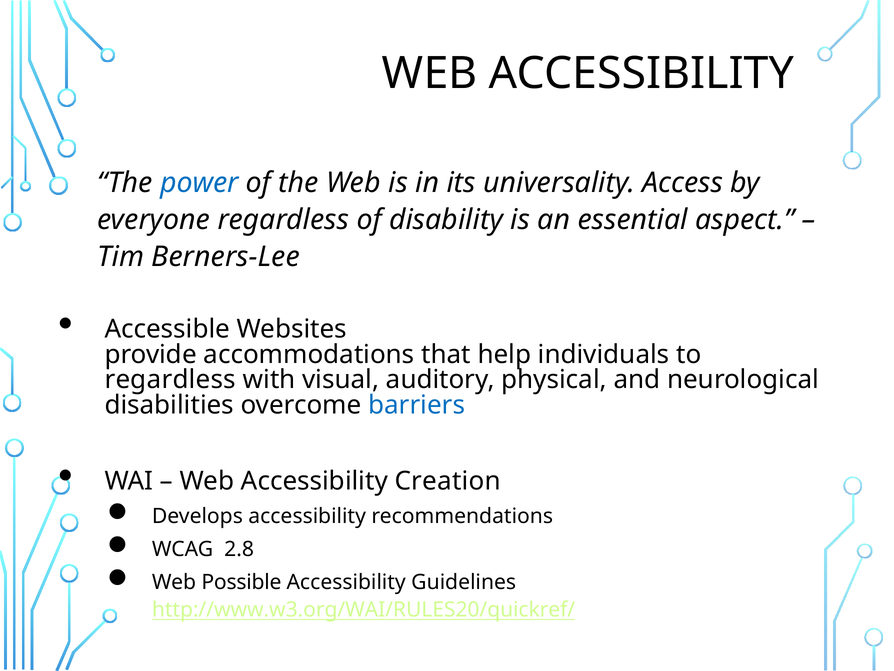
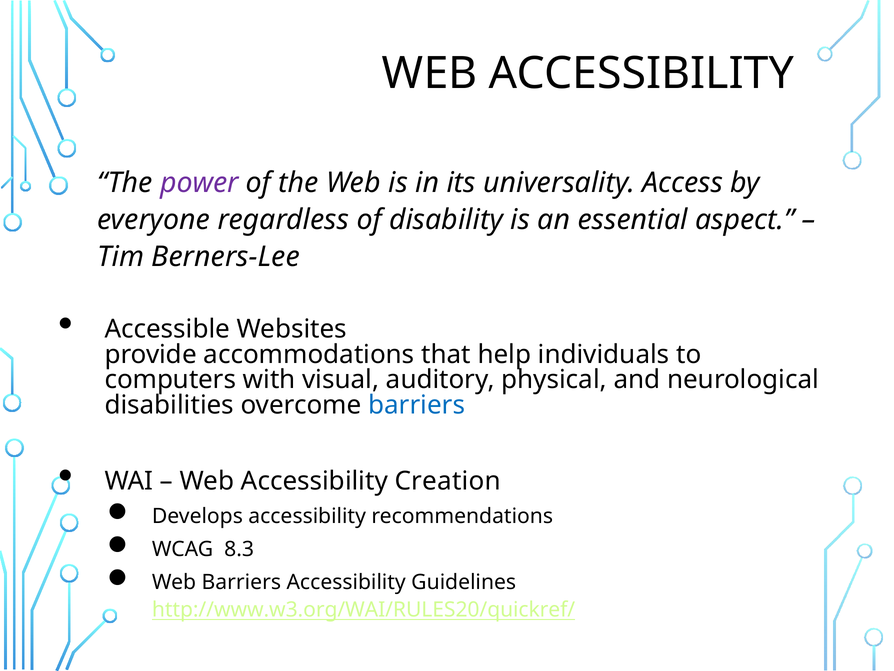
power colour: blue -> purple (199, 183)
regardless: regardless -> computers (170, 380)
2.8: 2.8 -> 8.3 (239, 549)
Web Possible: Possible -> Barriers (241, 582)
